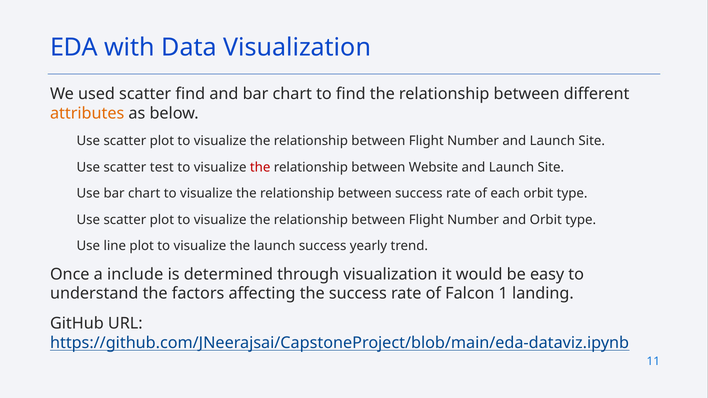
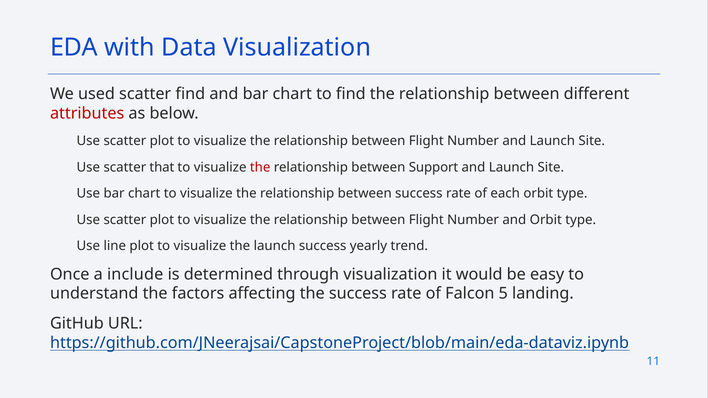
attributes colour: orange -> red (87, 113)
test: test -> that (162, 167)
Website: Website -> Support (434, 167)
1: 1 -> 5 (503, 294)
